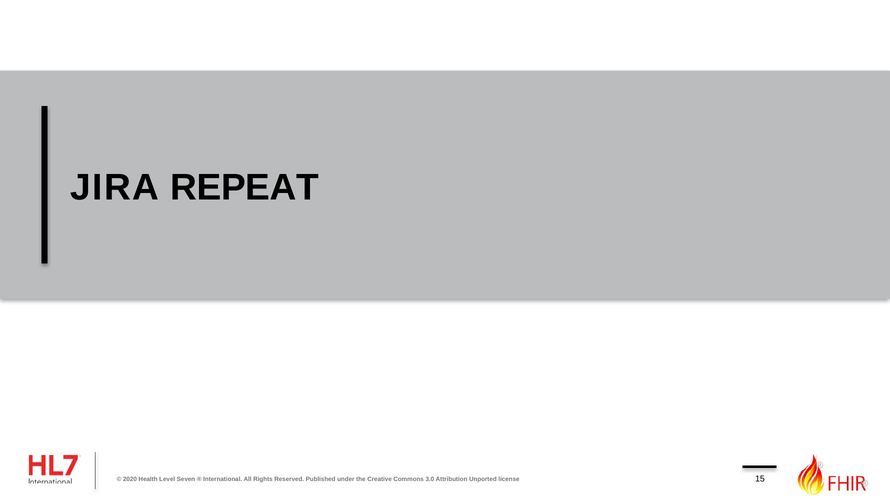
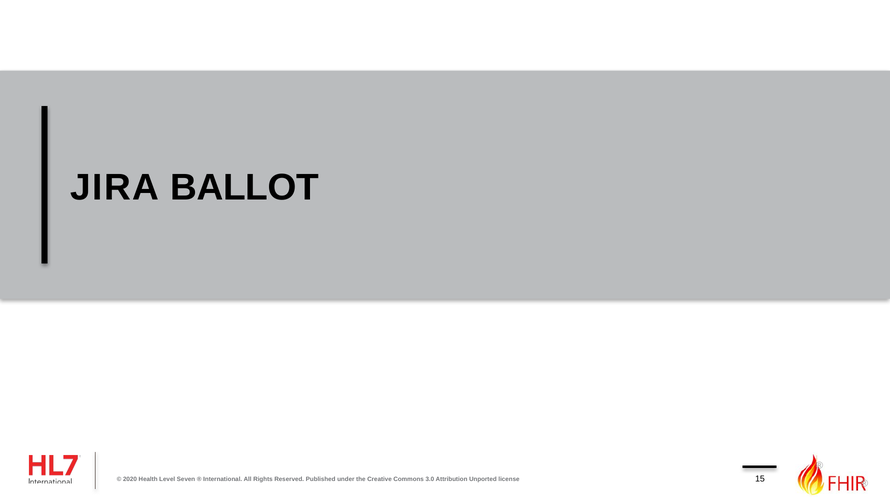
REPEAT: REPEAT -> BALLOT (245, 187)
